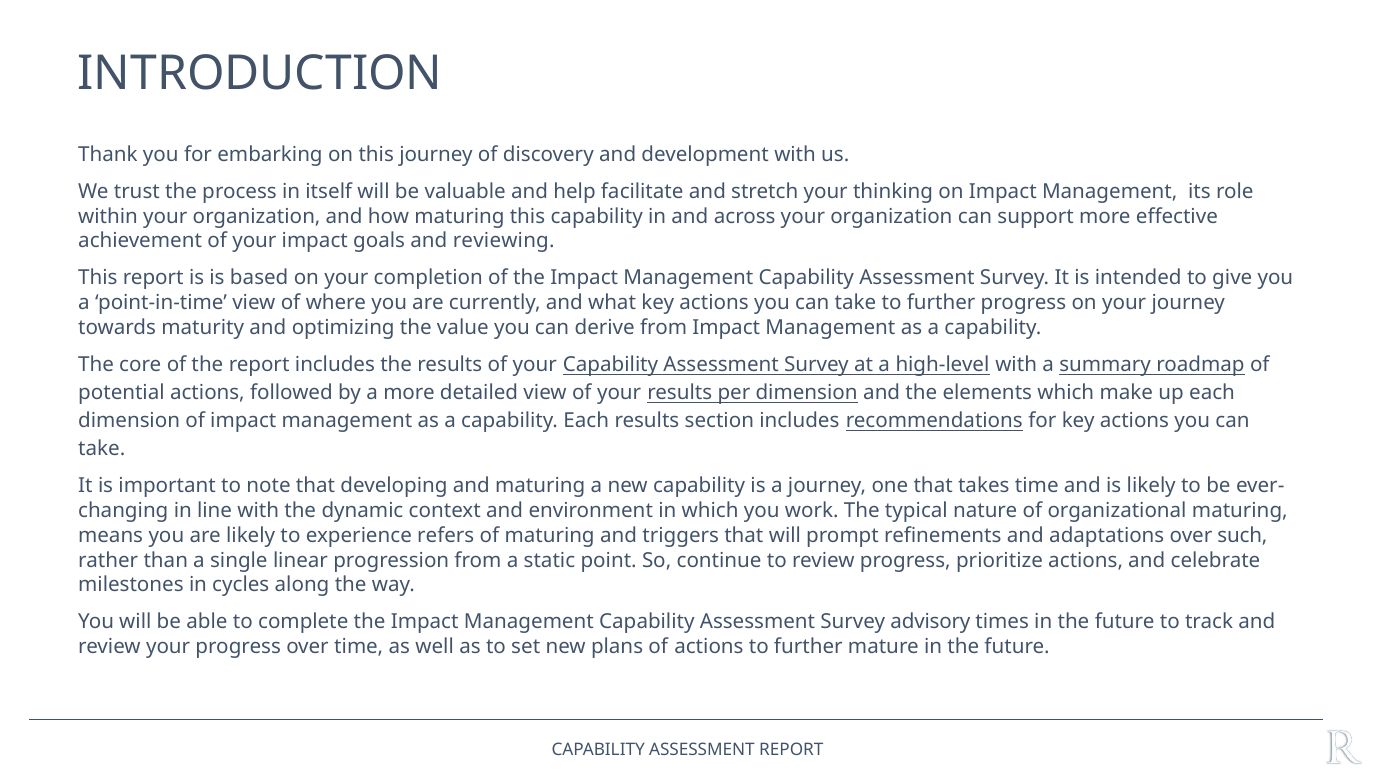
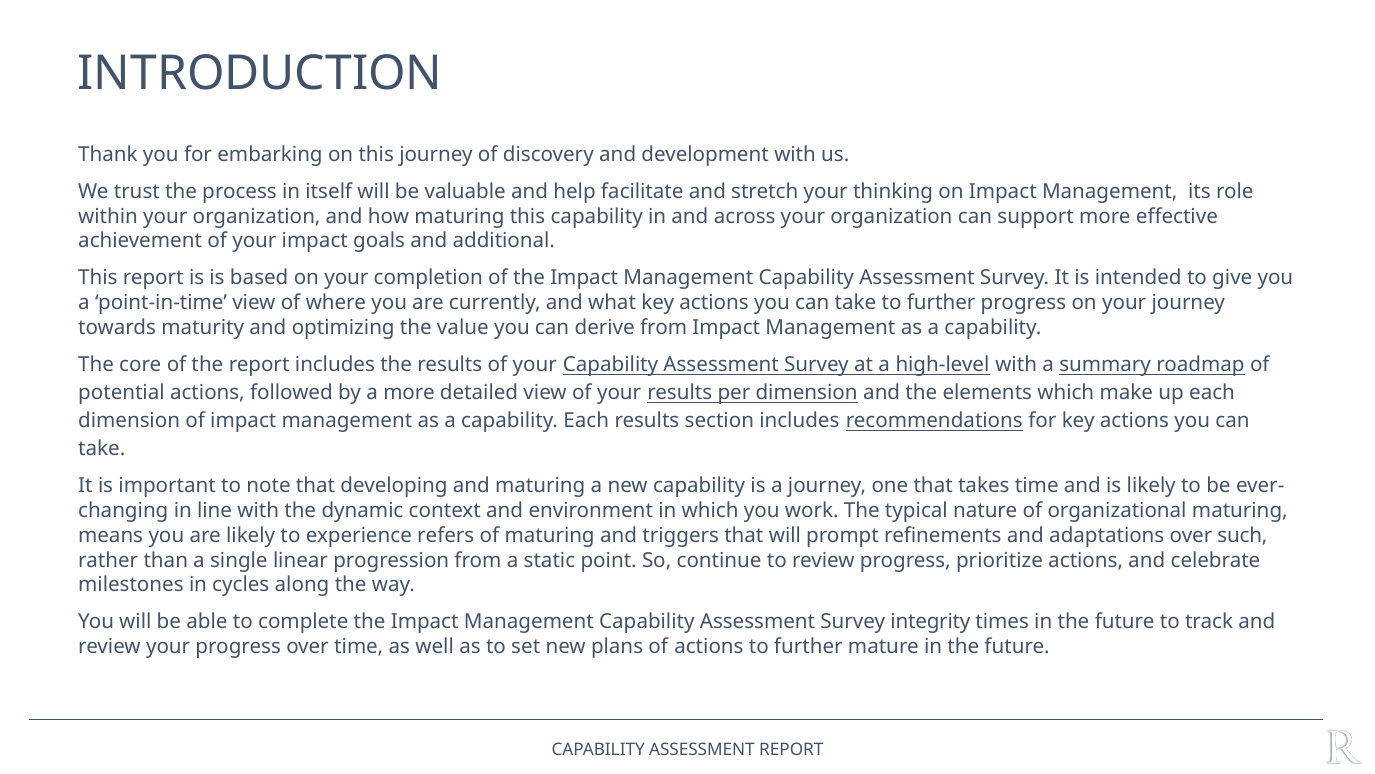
reviewing: reviewing -> additional (504, 241)
advisory: advisory -> integrity (930, 622)
